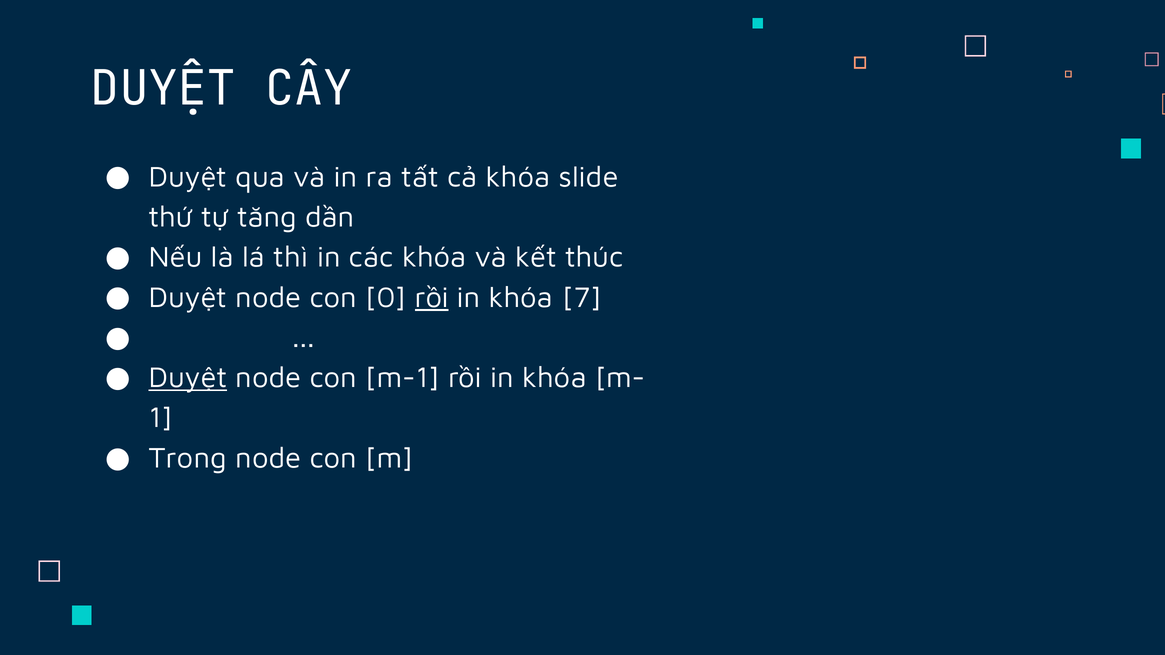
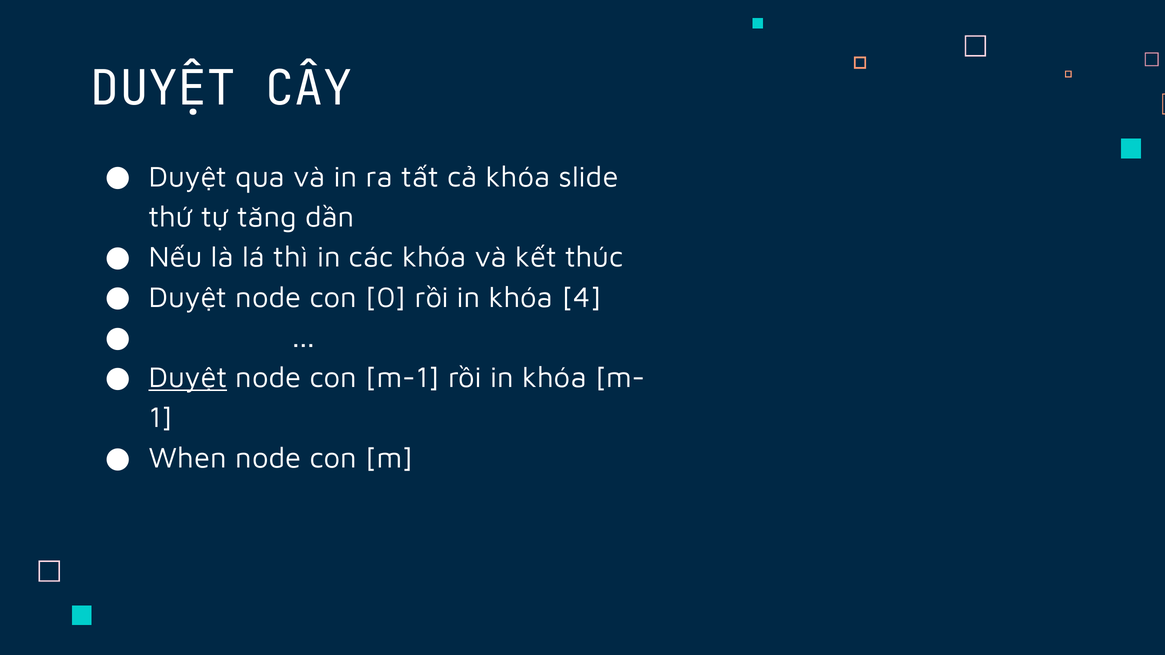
rồi underline: present -> none (432, 298)
7: 7 -> 4 (582, 298)
Trong: Trong -> When (188, 458)
